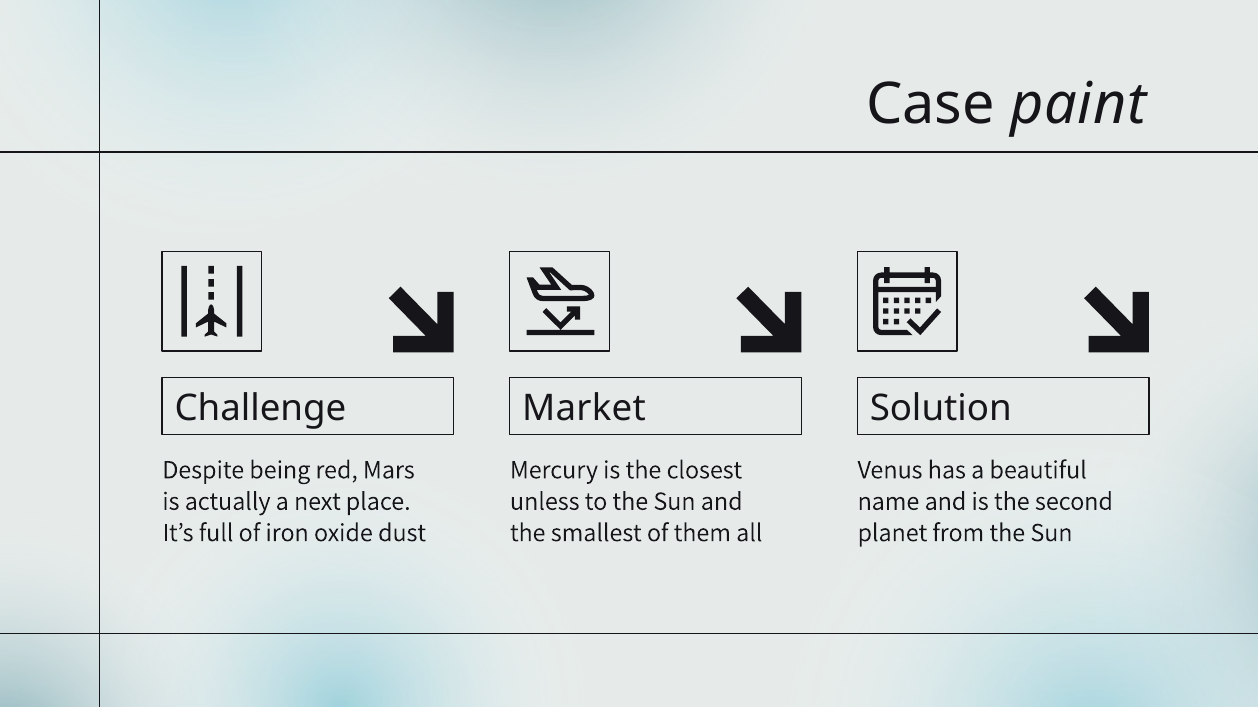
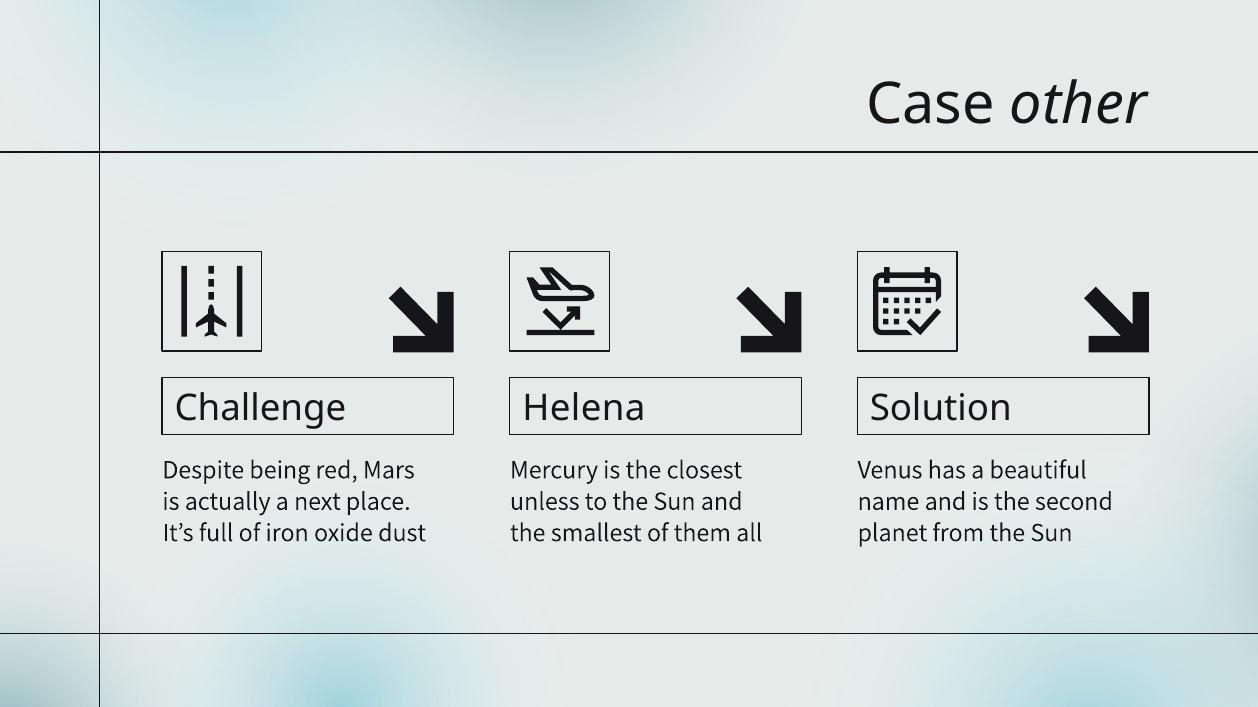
paint: paint -> other (1079, 105)
Market: Market -> Helena (584, 409)
